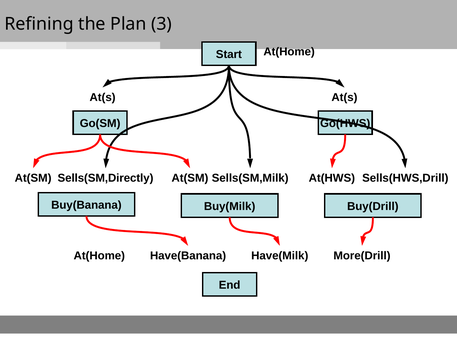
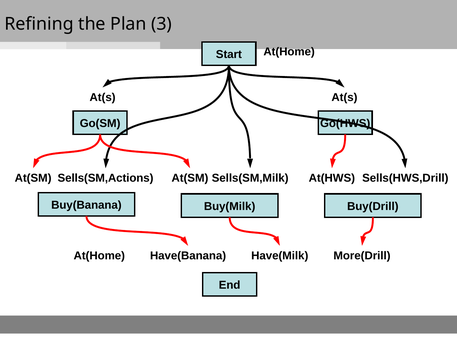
Sells(SM,Directly: Sells(SM,Directly -> Sells(SM,Actions (106, 178)
